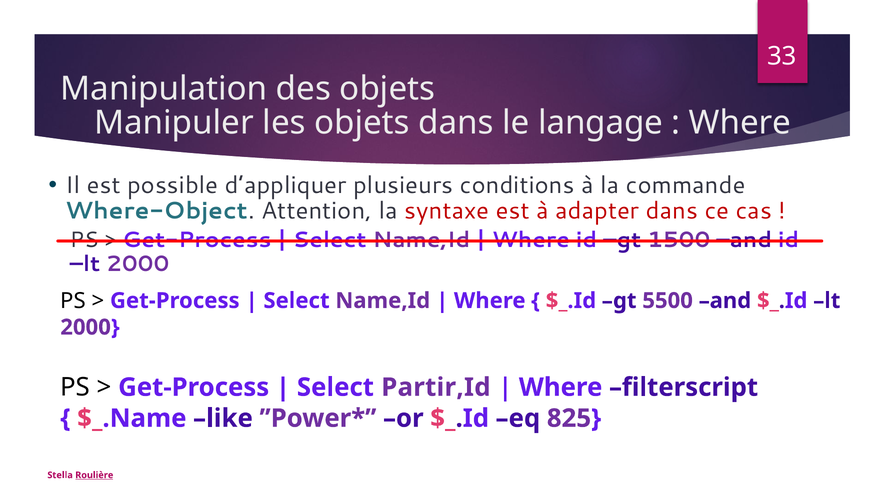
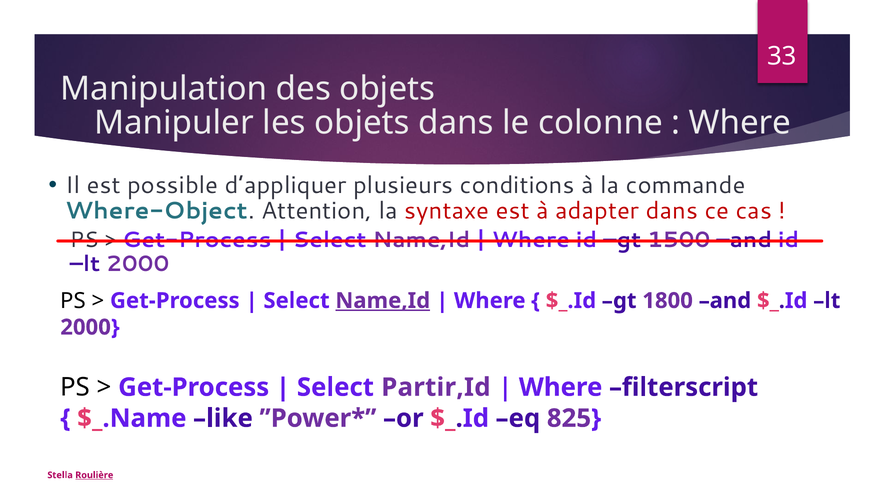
langage: langage -> colonne (601, 123)
Name,Id underline: none -> present (383, 301)
5500: 5500 -> 1800 (668, 301)
